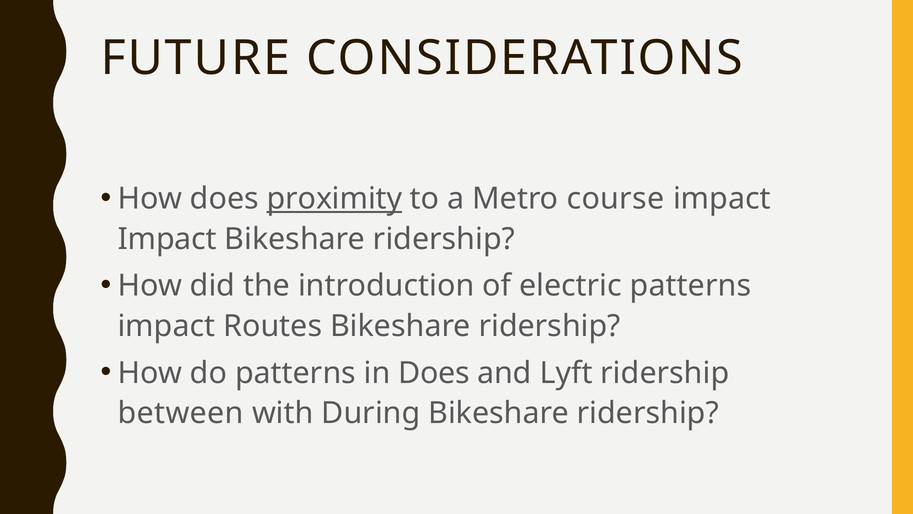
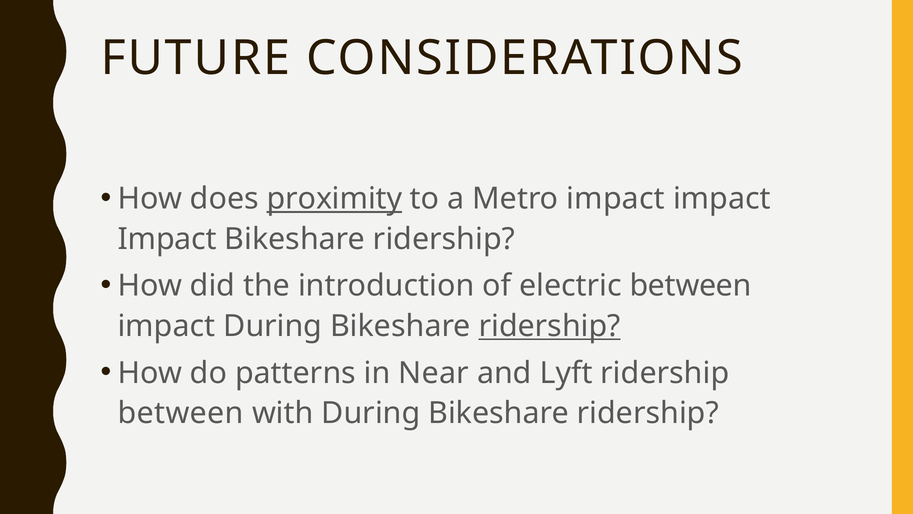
Metro course: course -> impact (616, 199)
electric patterns: patterns -> between (691, 286)
impact Routes: Routes -> During (273, 326)
ridership underline: none -> present (550, 326)
in Does: Does -> Near (434, 373)
